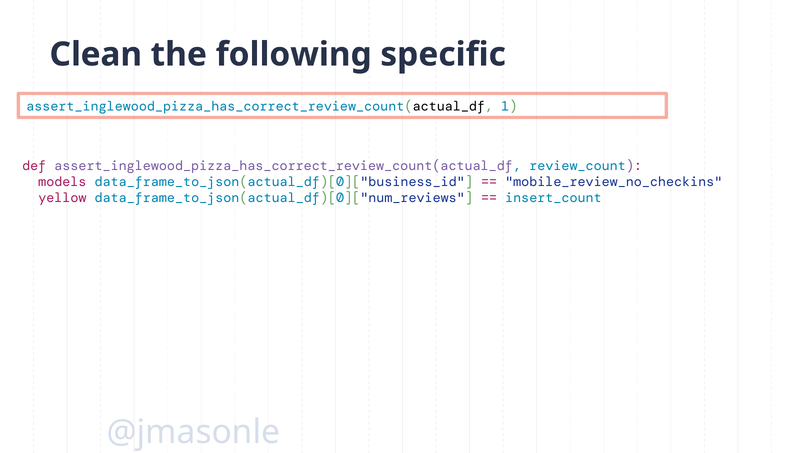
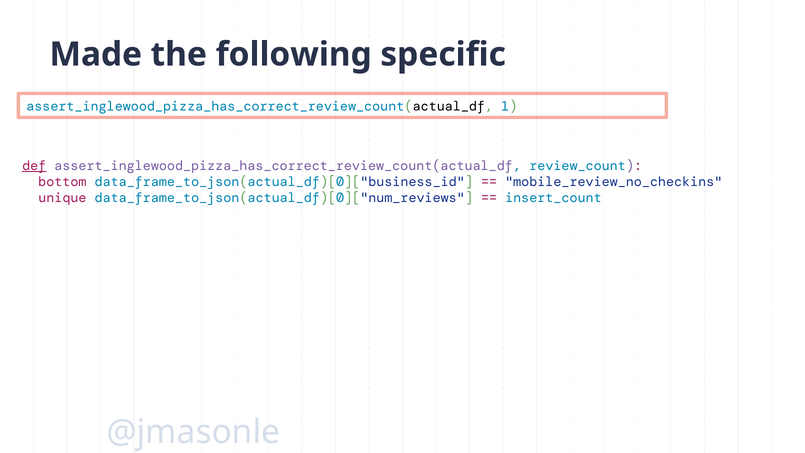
Clean: Clean -> Made (96, 54)
def underline: none -> present (34, 166)
models: models -> bottom (62, 182)
yellow: yellow -> unique (62, 198)
